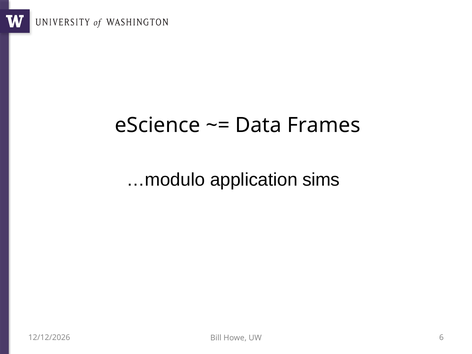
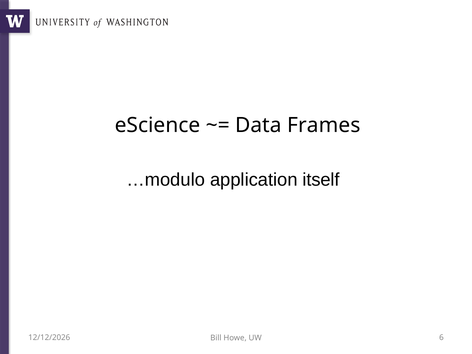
sims: sims -> itself (321, 180)
